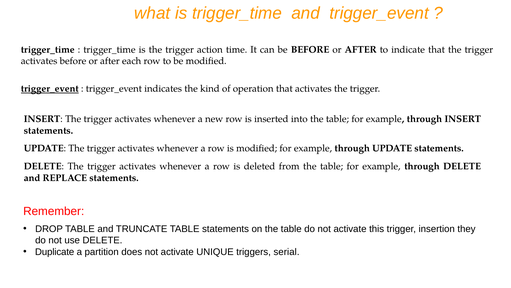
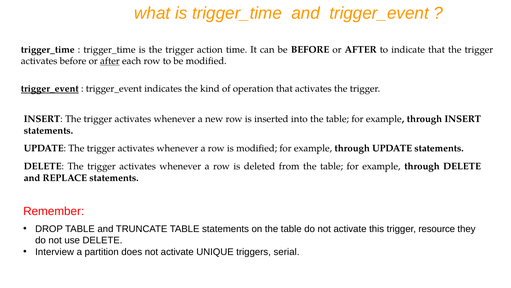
after underline: none -> present (110, 61)
insertion: insertion -> resource (437, 229)
Duplicate: Duplicate -> Interview (55, 252)
